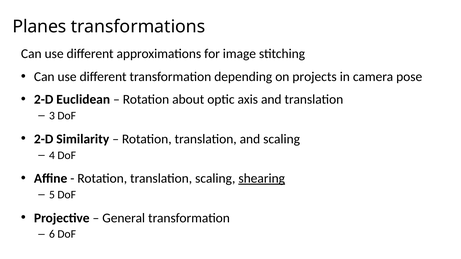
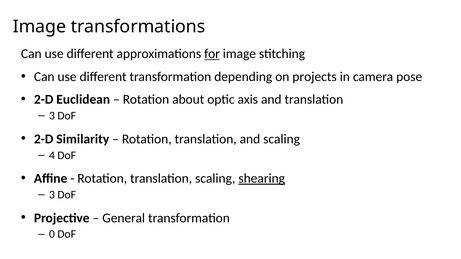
Planes: Planes -> Image (39, 27)
for underline: none -> present (212, 54)
5: 5 -> 3 (52, 195)
6: 6 -> 0 (52, 234)
